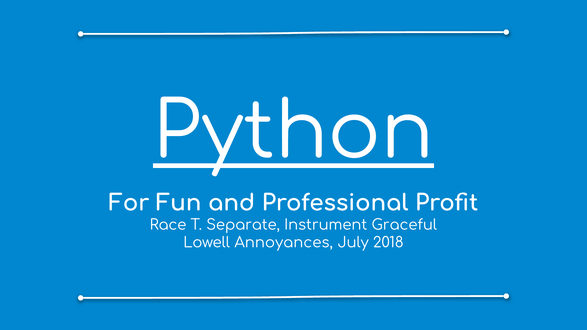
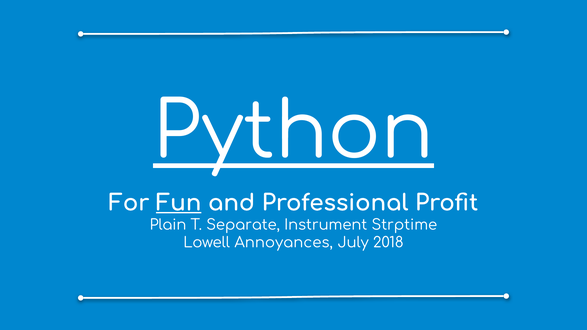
Fun underline: none -> present (179, 203)
Race: Race -> Plain (168, 225)
Graceful: Graceful -> Strptime (404, 225)
